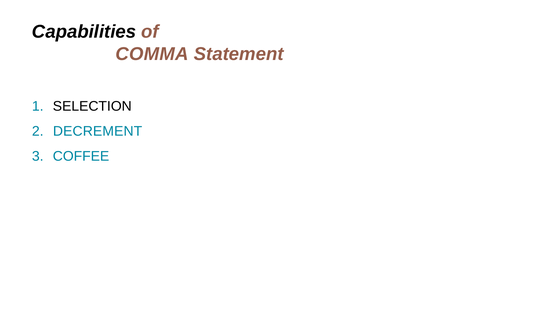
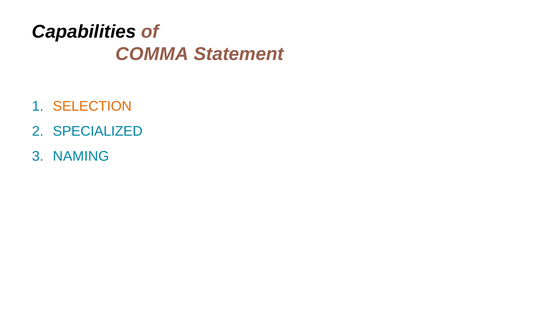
SELECTION colour: black -> orange (92, 106)
DECREMENT: DECREMENT -> SPECIALIZED (98, 131)
COFFEE: COFFEE -> NAMING (81, 156)
